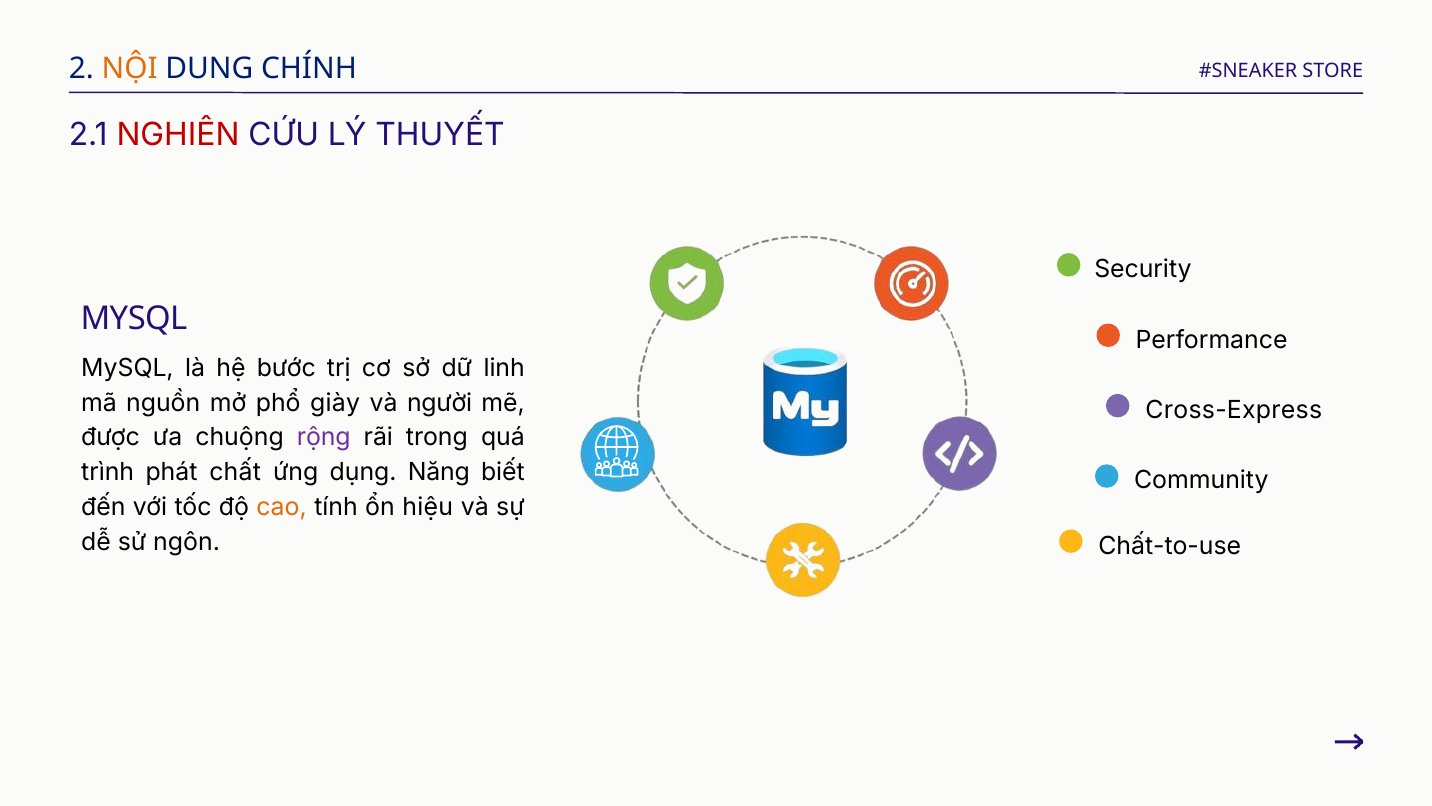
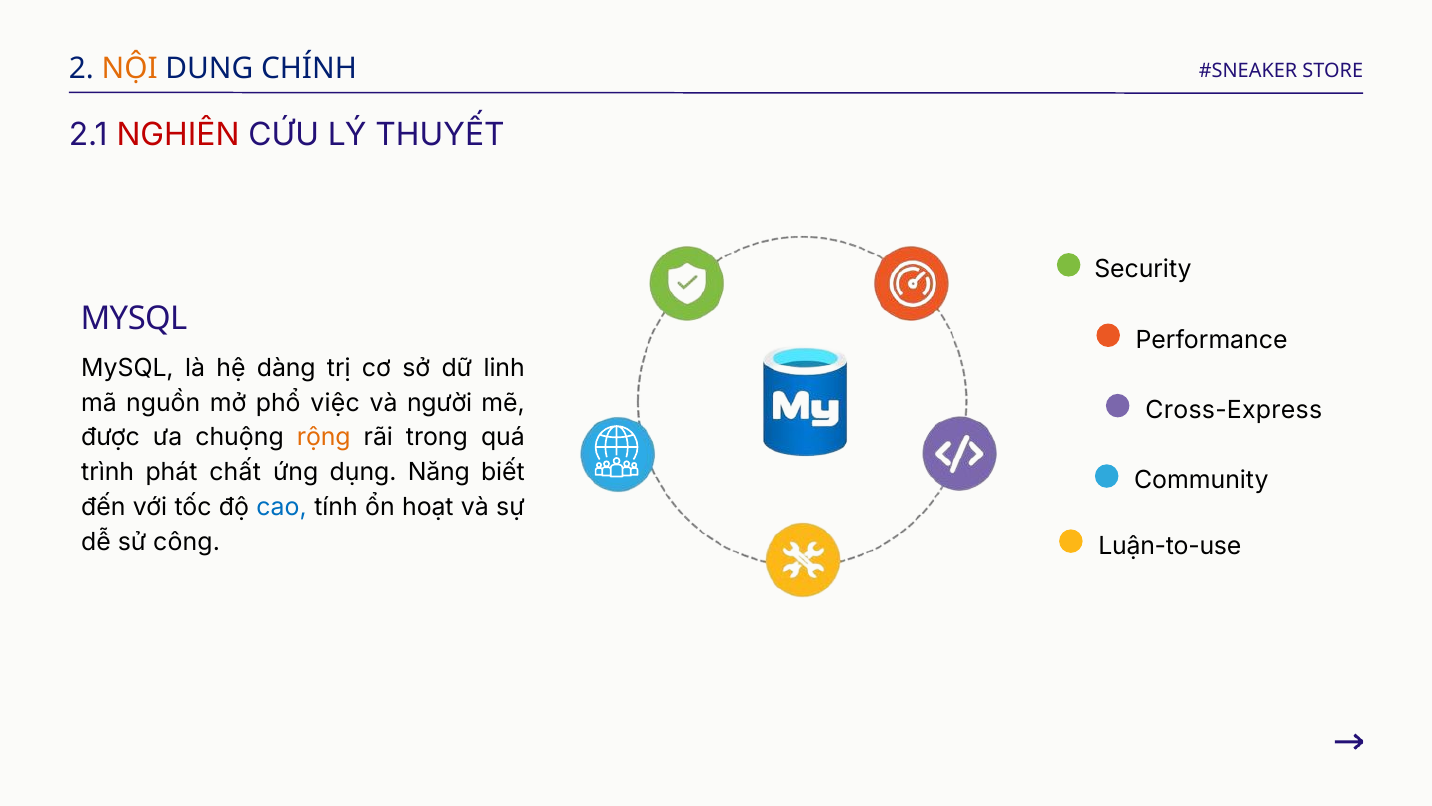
bước: bước -> dàng (286, 368)
giày: giày -> việc (335, 403)
rộng colour: purple -> orange (324, 437)
cao colour: orange -> blue (282, 507)
hiệu: hiệu -> hoạt (428, 507)
ngôn: ngôn -> công (187, 542)
Chất-to-use: Chất-to-use -> Luận-to-use (1170, 546)
